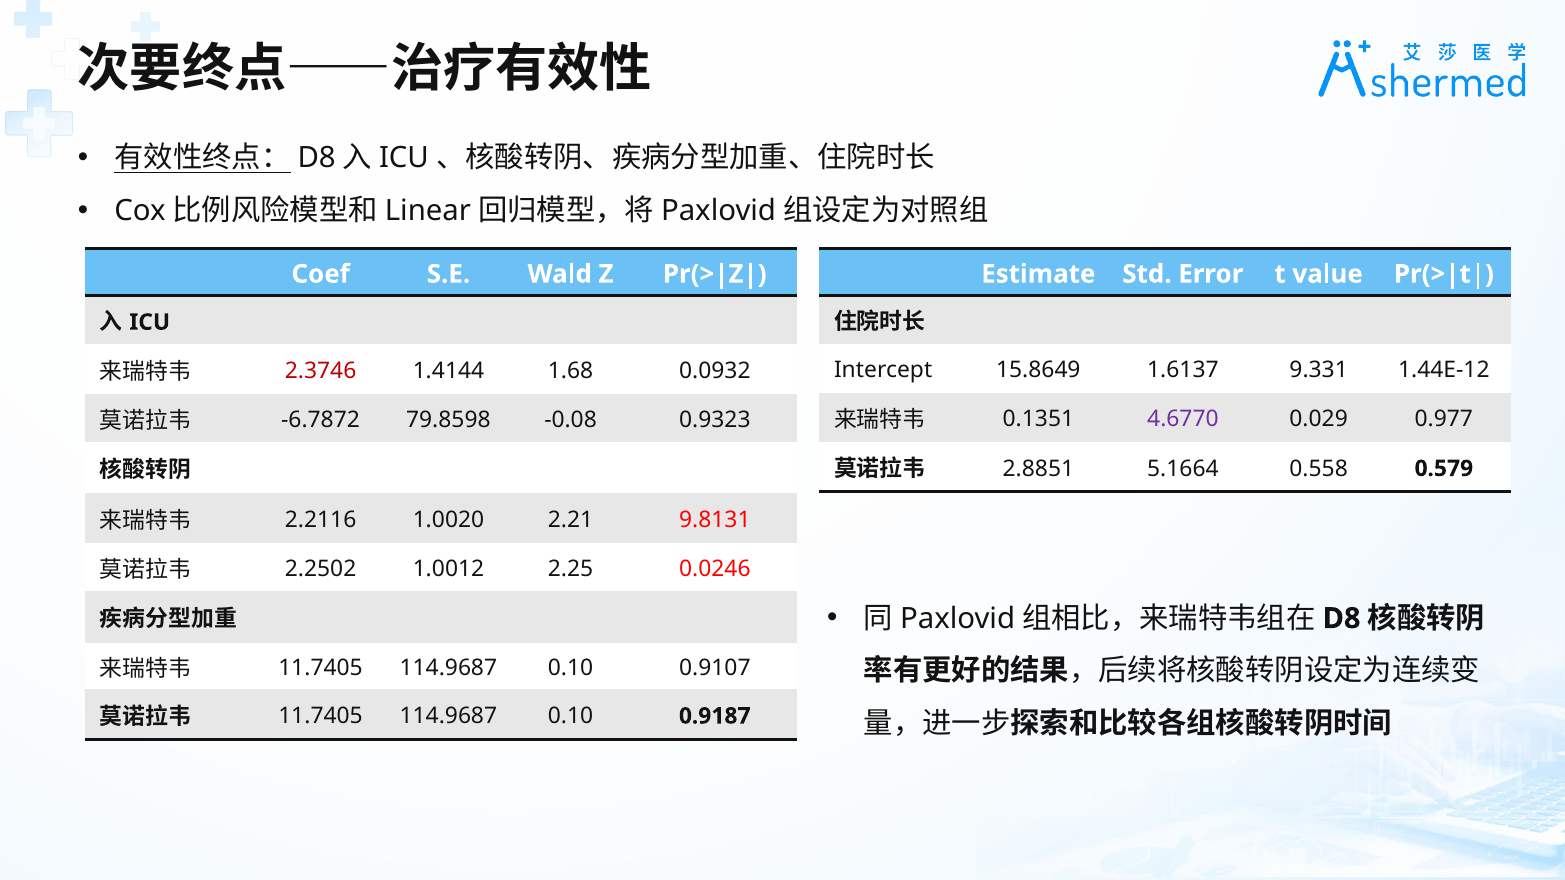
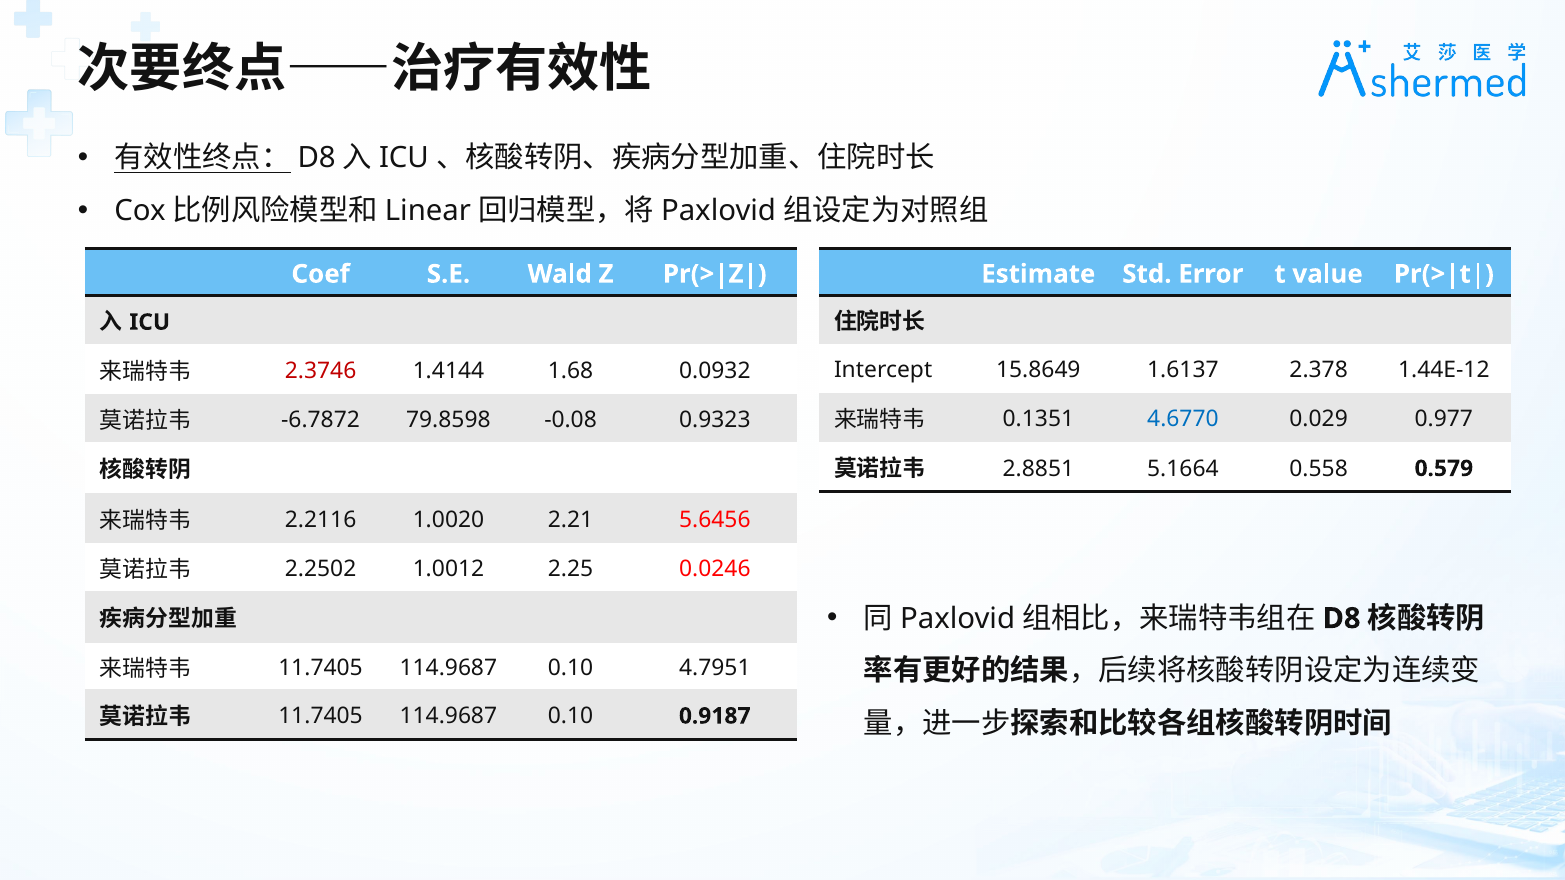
9.331: 9.331 -> 2.378 (1319, 370)
4.6770 colour: purple -> blue (1183, 419)
9.8131: 9.8131 -> 5.6456 (715, 520)
0.9107: 0.9107 -> 4.7951 (715, 668)
